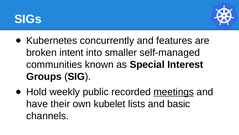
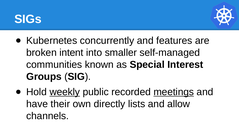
weekly underline: none -> present (65, 92)
kubelet: kubelet -> directly (110, 104)
basic: basic -> allow (179, 104)
